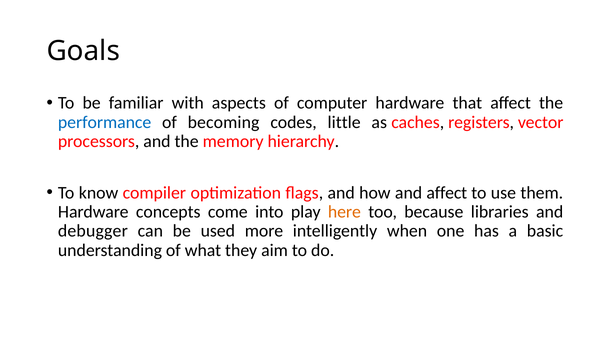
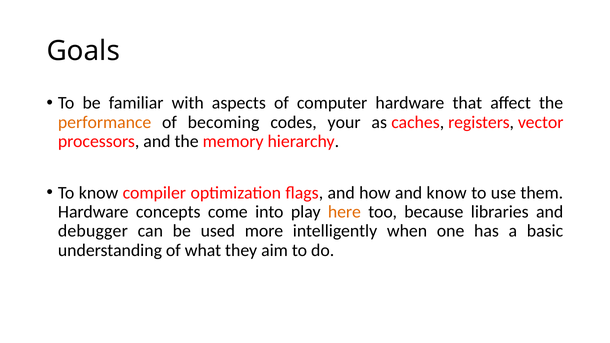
performance colour: blue -> orange (105, 122)
little: little -> your (344, 122)
and affect: affect -> know (447, 193)
